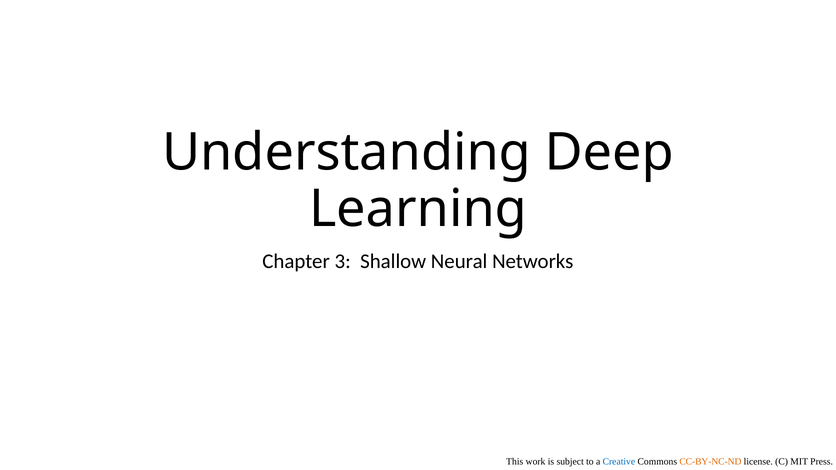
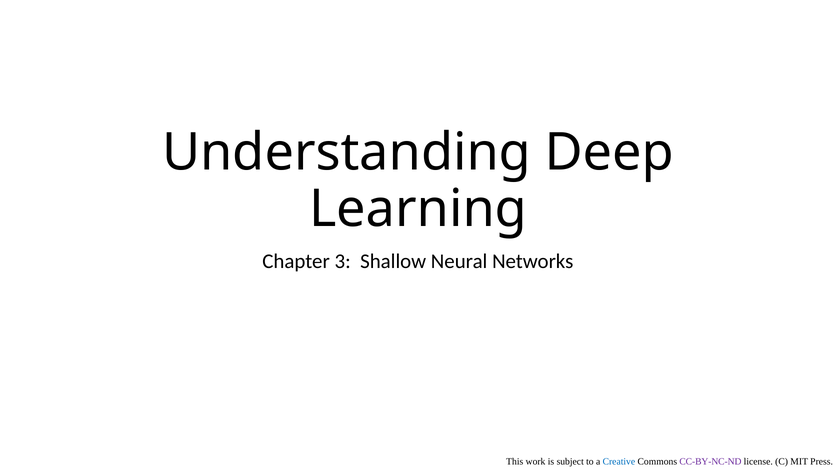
CC-BY-NC-ND colour: orange -> purple (710, 462)
